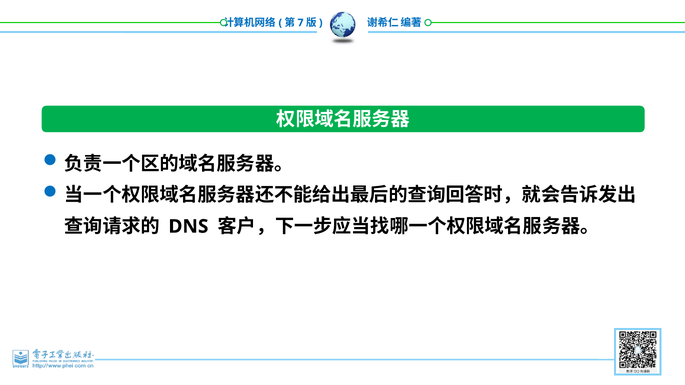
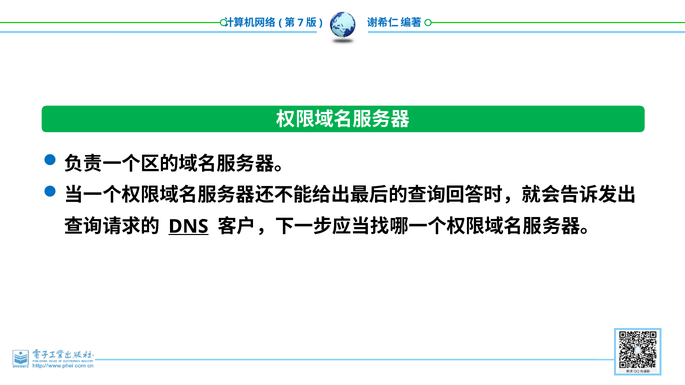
DNS underline: none -> present (188, 227)
